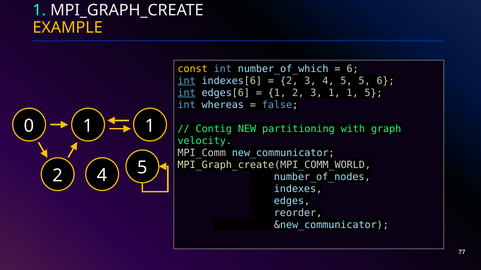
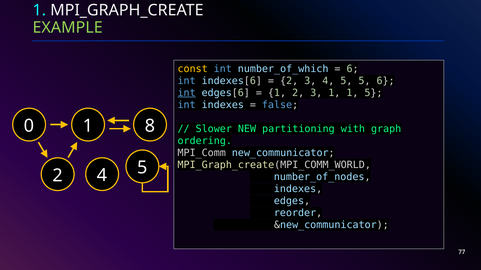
EXAMPLE colour: yellow -> light green (68, 28)
int underline: present -> none (187, 81)
int whereas: whereas -> indexes (223, 105)
0 1 1: 1 -> 8 (150, 126)
Contig: Contig -> Slower (214, 129)
velocity: velocity -> ordering (205, 141)
